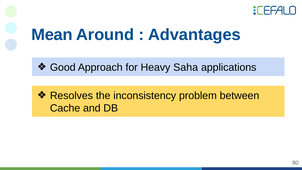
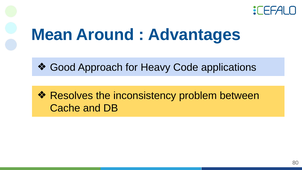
Saha: Saha -> Code (186, 67)
